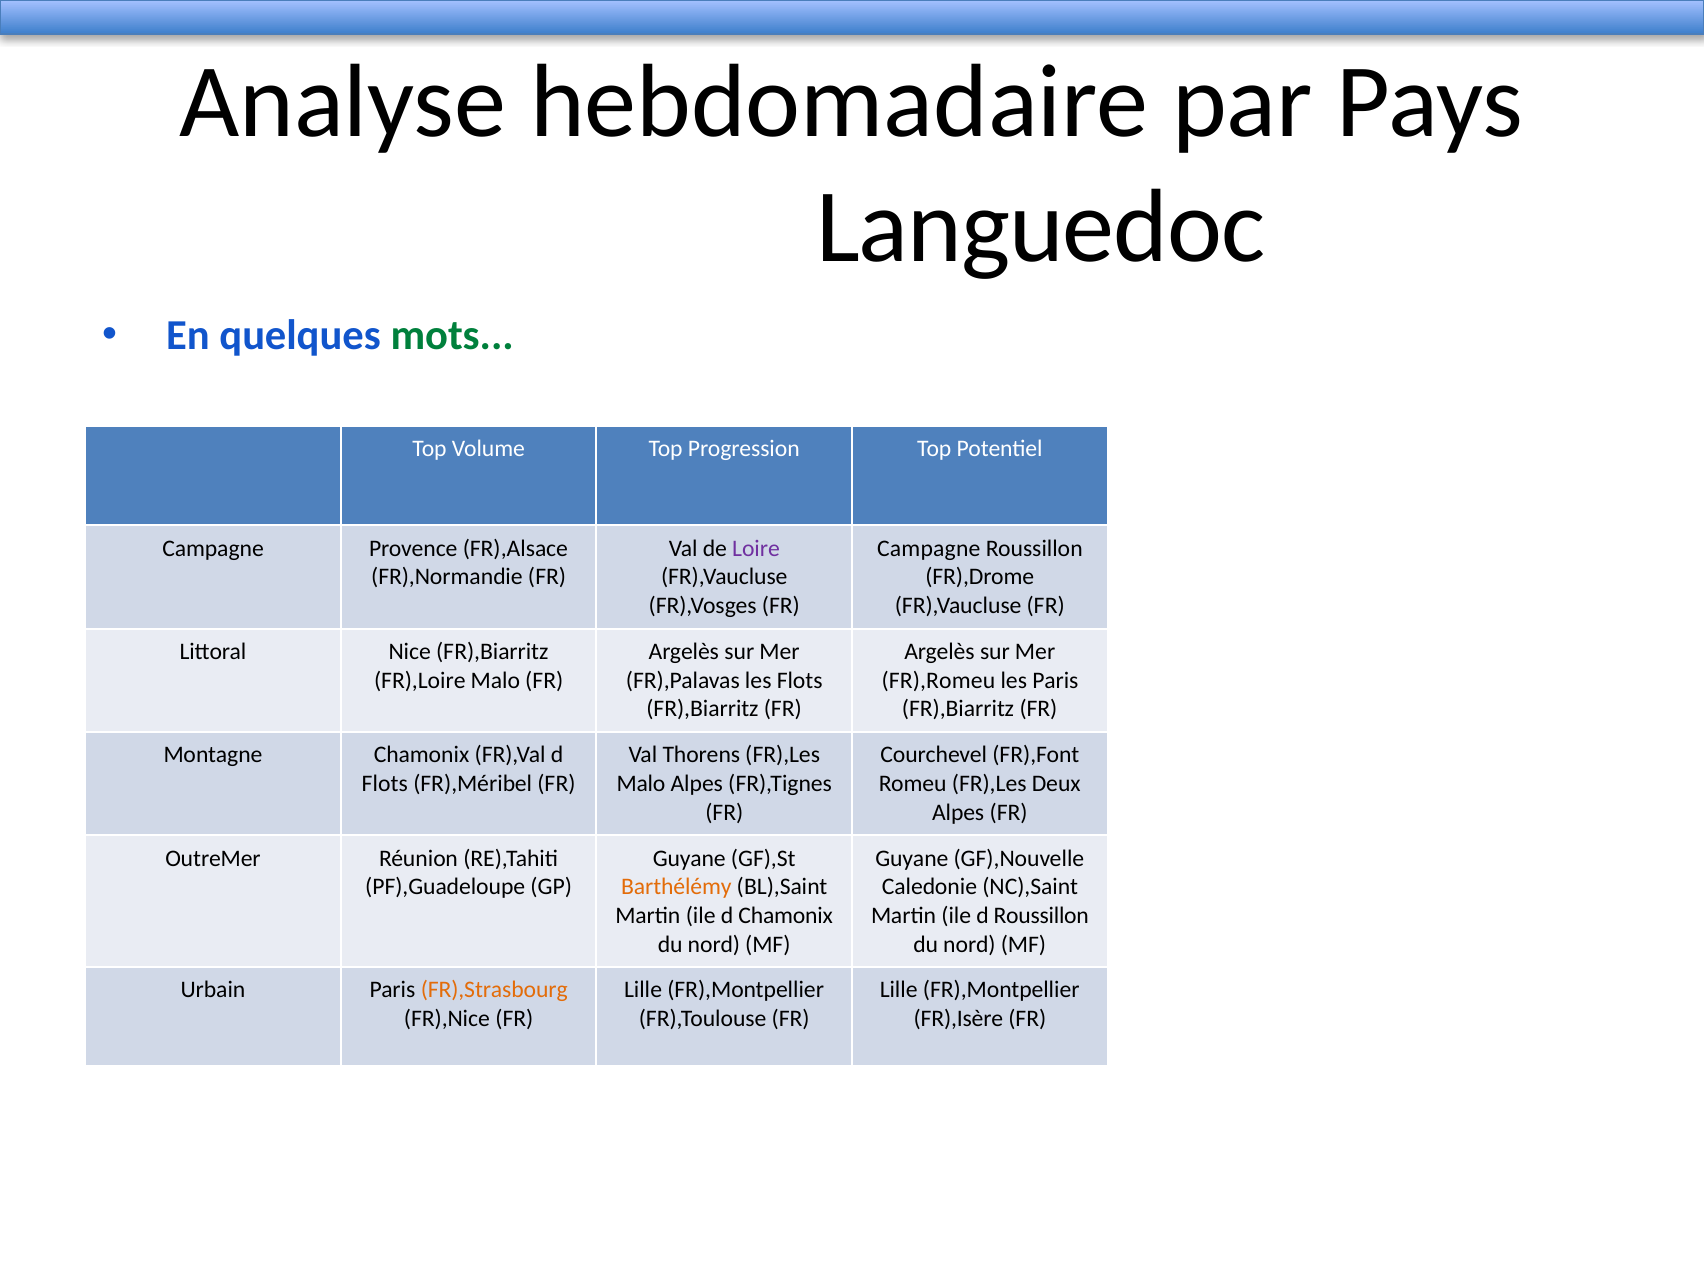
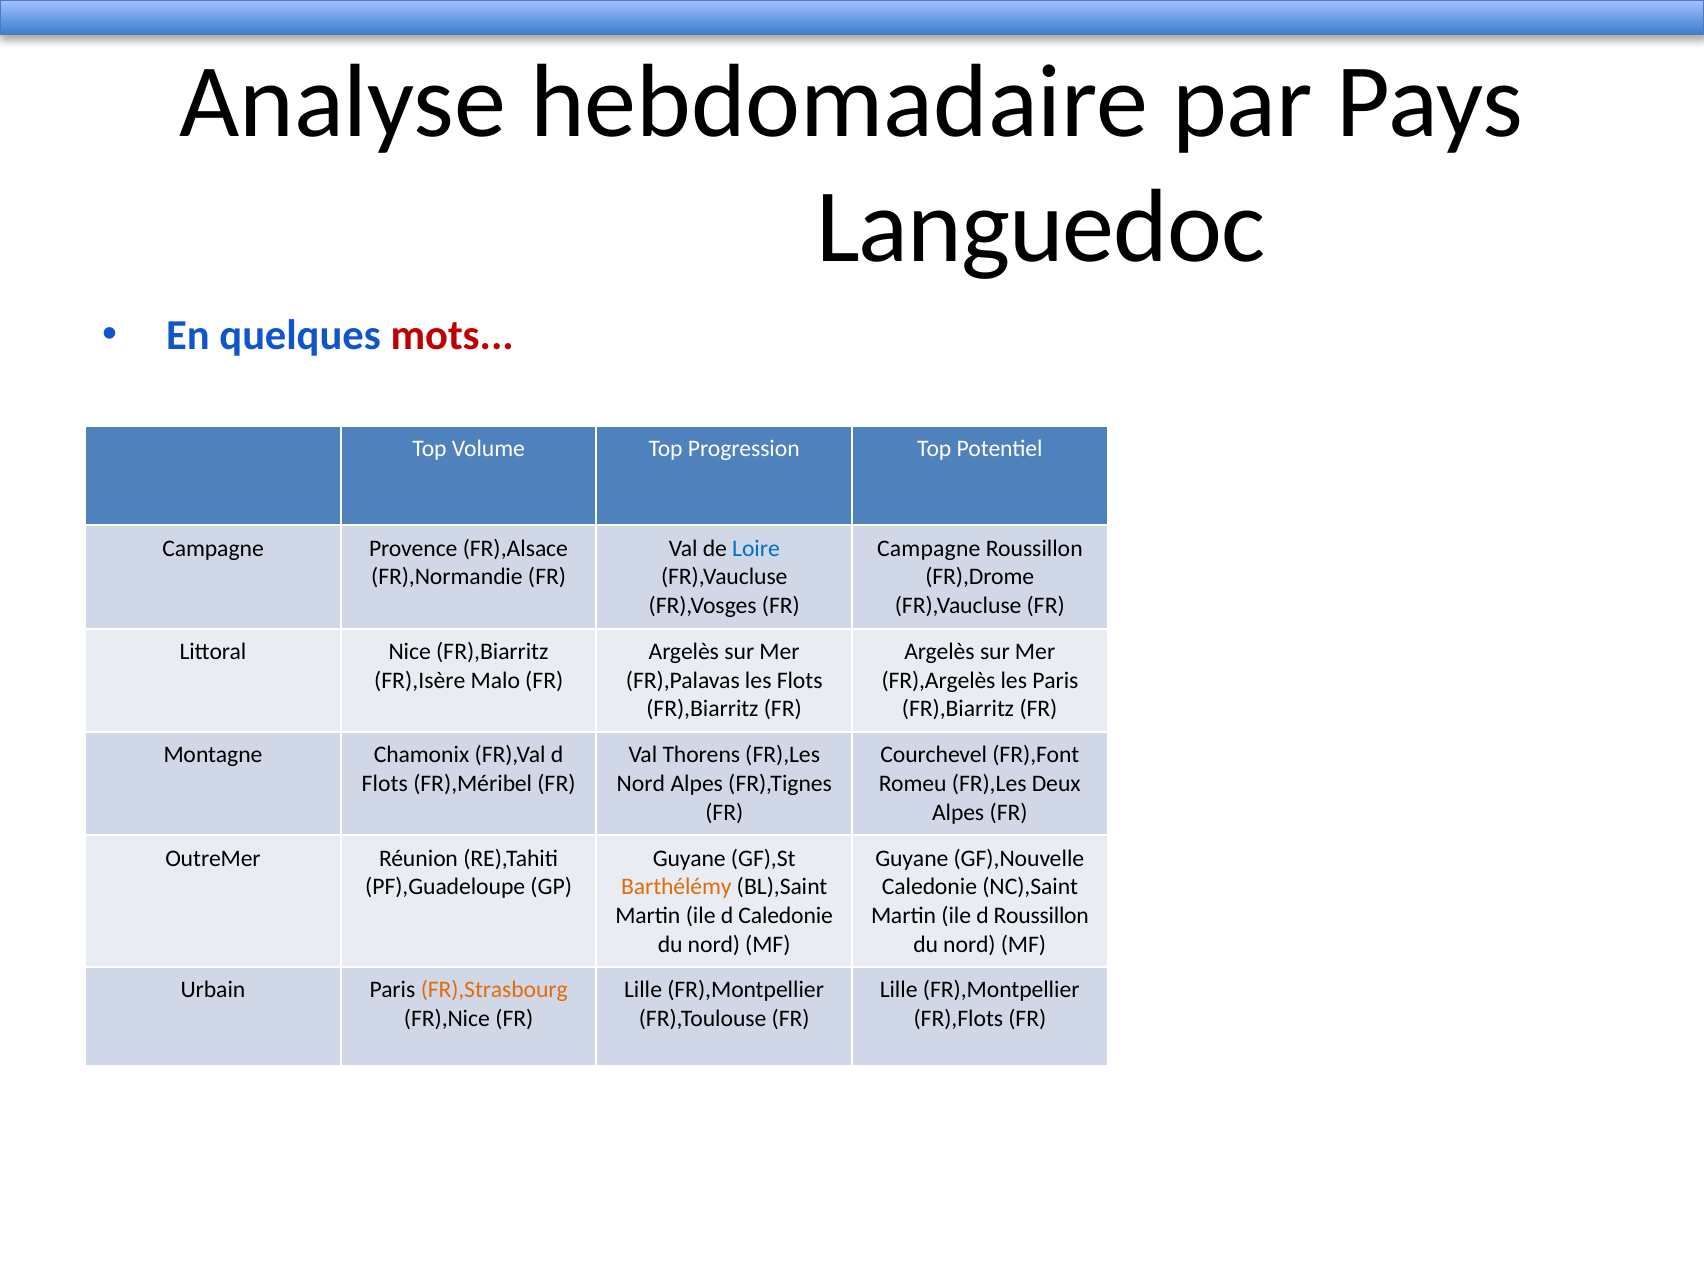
mots colour: green -> red (452, 335)
Loire colour: purple -> blue (756, 548)
FR),Loire: FR),Loire -> FR),Isère (420, 680)
FR),Romeu: FR),Romeu -> FR),Argelès (939, 680)
Malo: Malo -> Nord (641, 784)
d Chamonix: Chamonix -> Caledonie (786, 916)
FR),Isère: FR),Isère -> FR),Flots (958, 1019)
